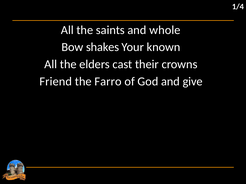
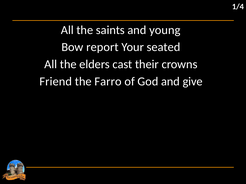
whole: whole -> young (165, 30)
shakes: shakes -> report (102, 47)
known: known -> seated (163, 47)
